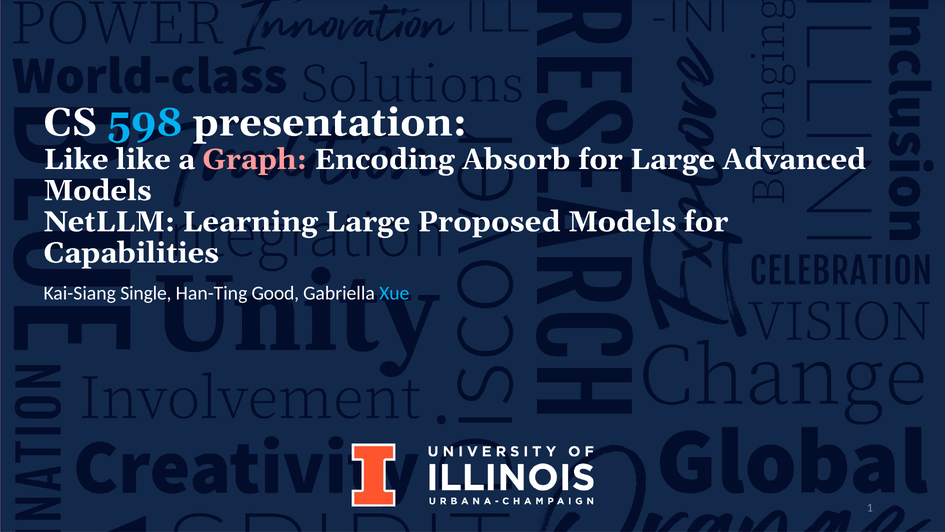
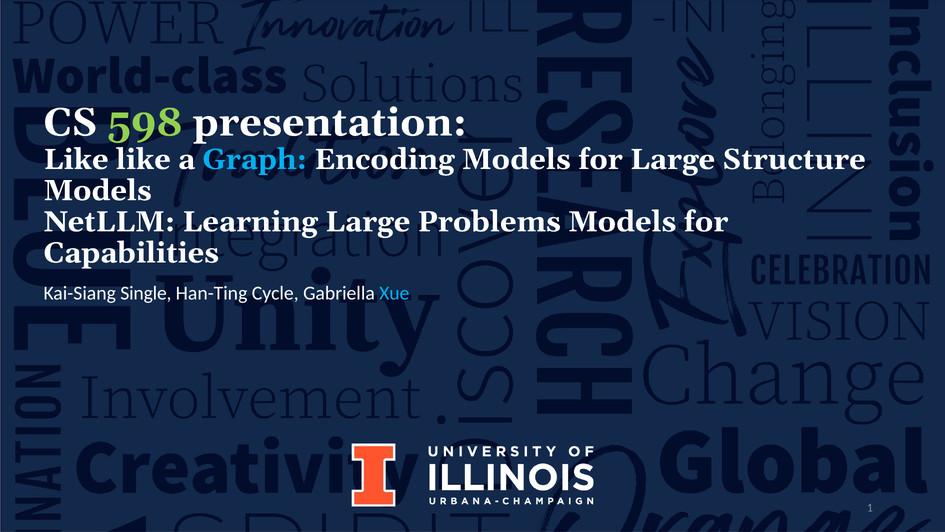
598 colour: light blue -> light green (145, 122)
Graph colour: pink -> light blue (255, 159)
Encoding Absorb: Absorb -> Models (516, 159)
Advanced: Advanced -> Structure (794, 159)
Proposed: Proposed -> Problems (489, 222)
Good: Good -> Cycle (275, 293)
